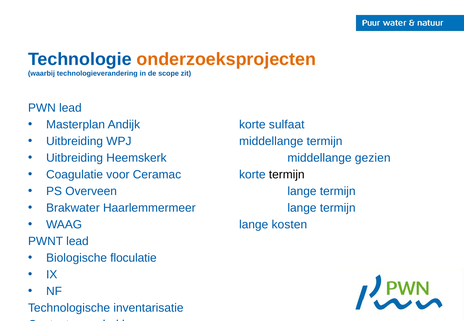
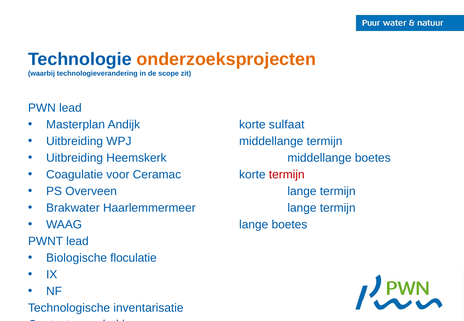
middellange gezien: gezien -> boetes (373, 158)
termijn colour: black -> red (287, 175)
lange kosten: kosten -> boetes (289, 225)
